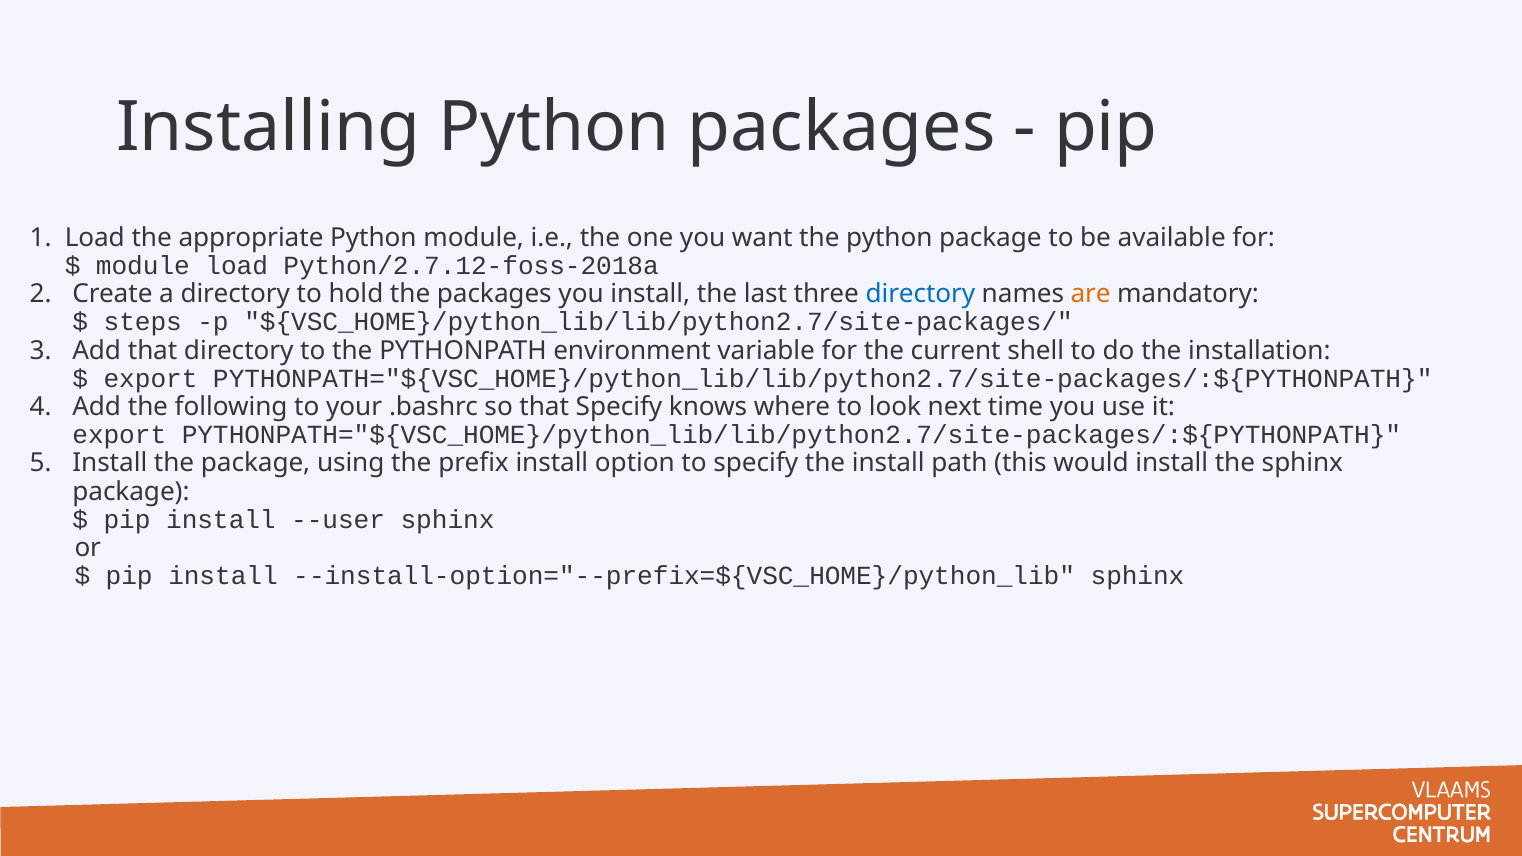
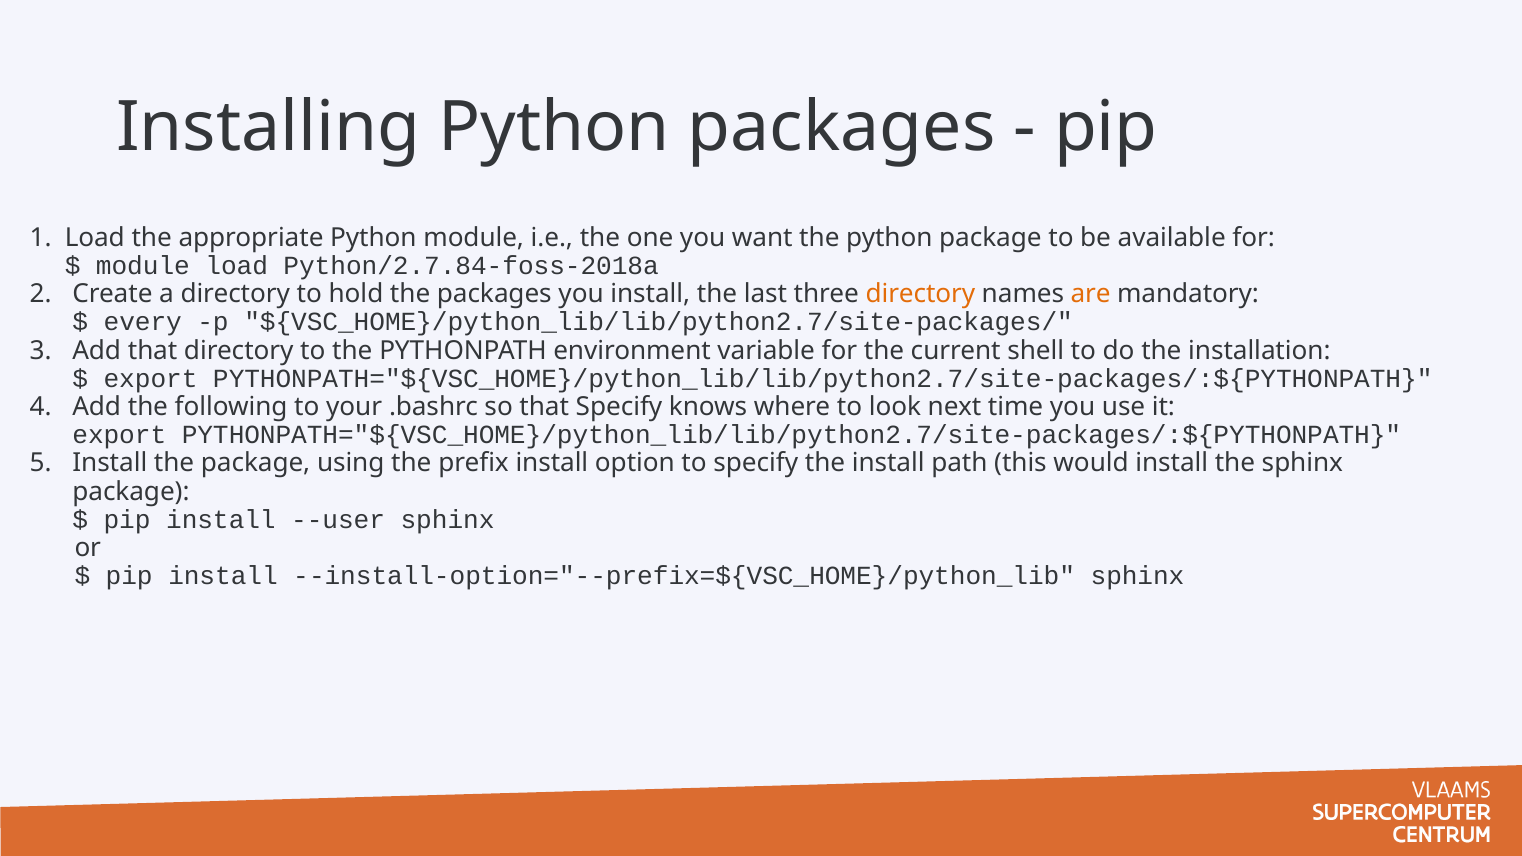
Python/2.7.12-foss-2018a: Python/2.7.12-foss-2018a -> Python/2.7.84-foss-2018a (471, 266)
directory colour: blue -> orange (920, 294)
steps: steps -> every (143, 322)
